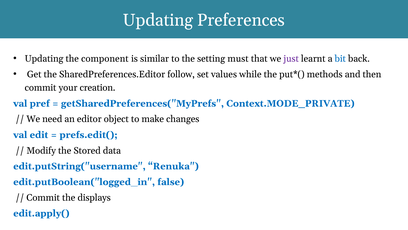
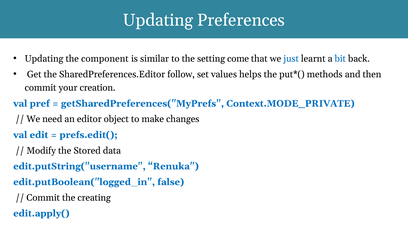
must: must -> come (238, 58)
just colour: purple -> blue (291, 58)
while: while -> helps (250, 74)
displays: displays -> creating (94, 197)
